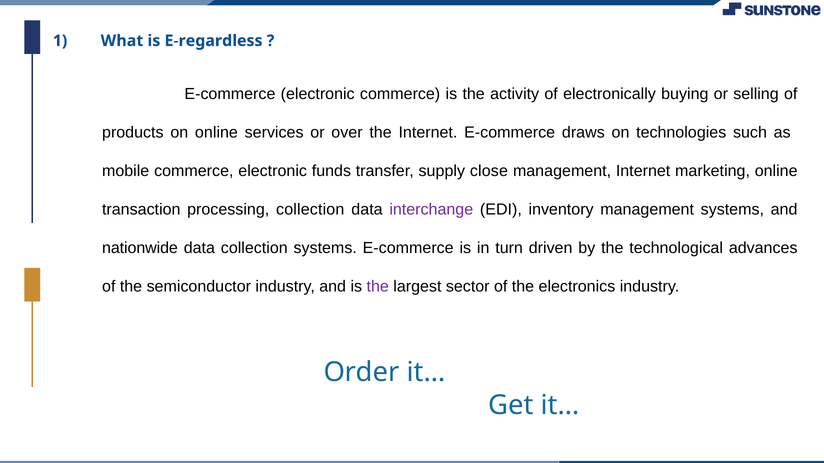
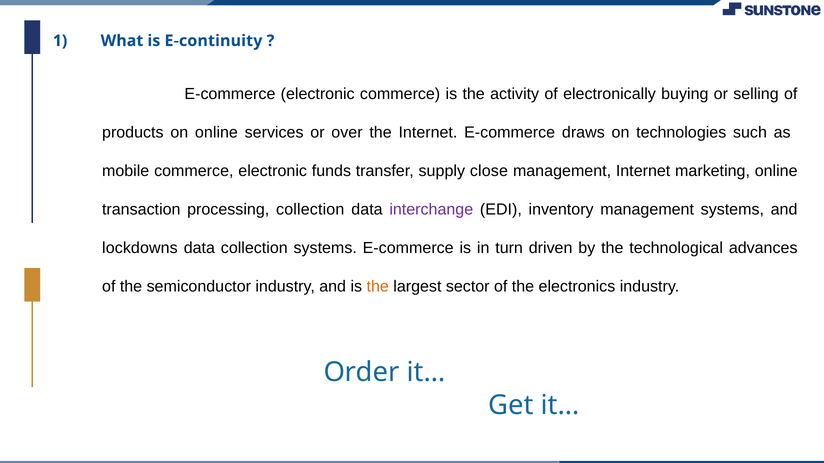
E-regardless: E-regardless -> E-continuity (213, 41)
nationwide: nationwide -> lockdowns (140, 248)
the colour: purple -> orange (378, 287)
